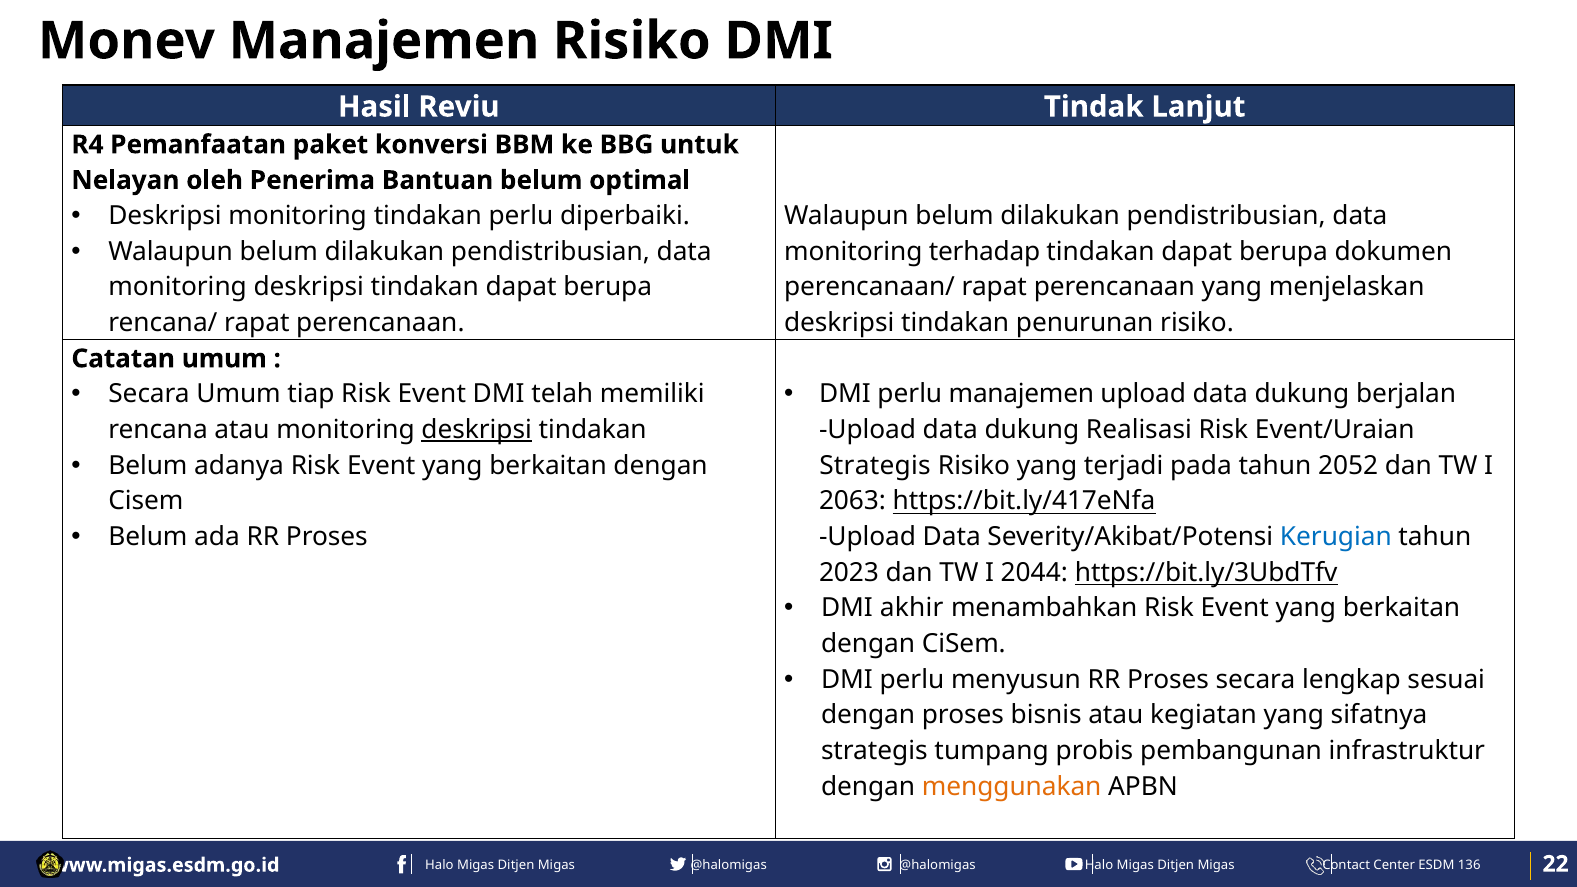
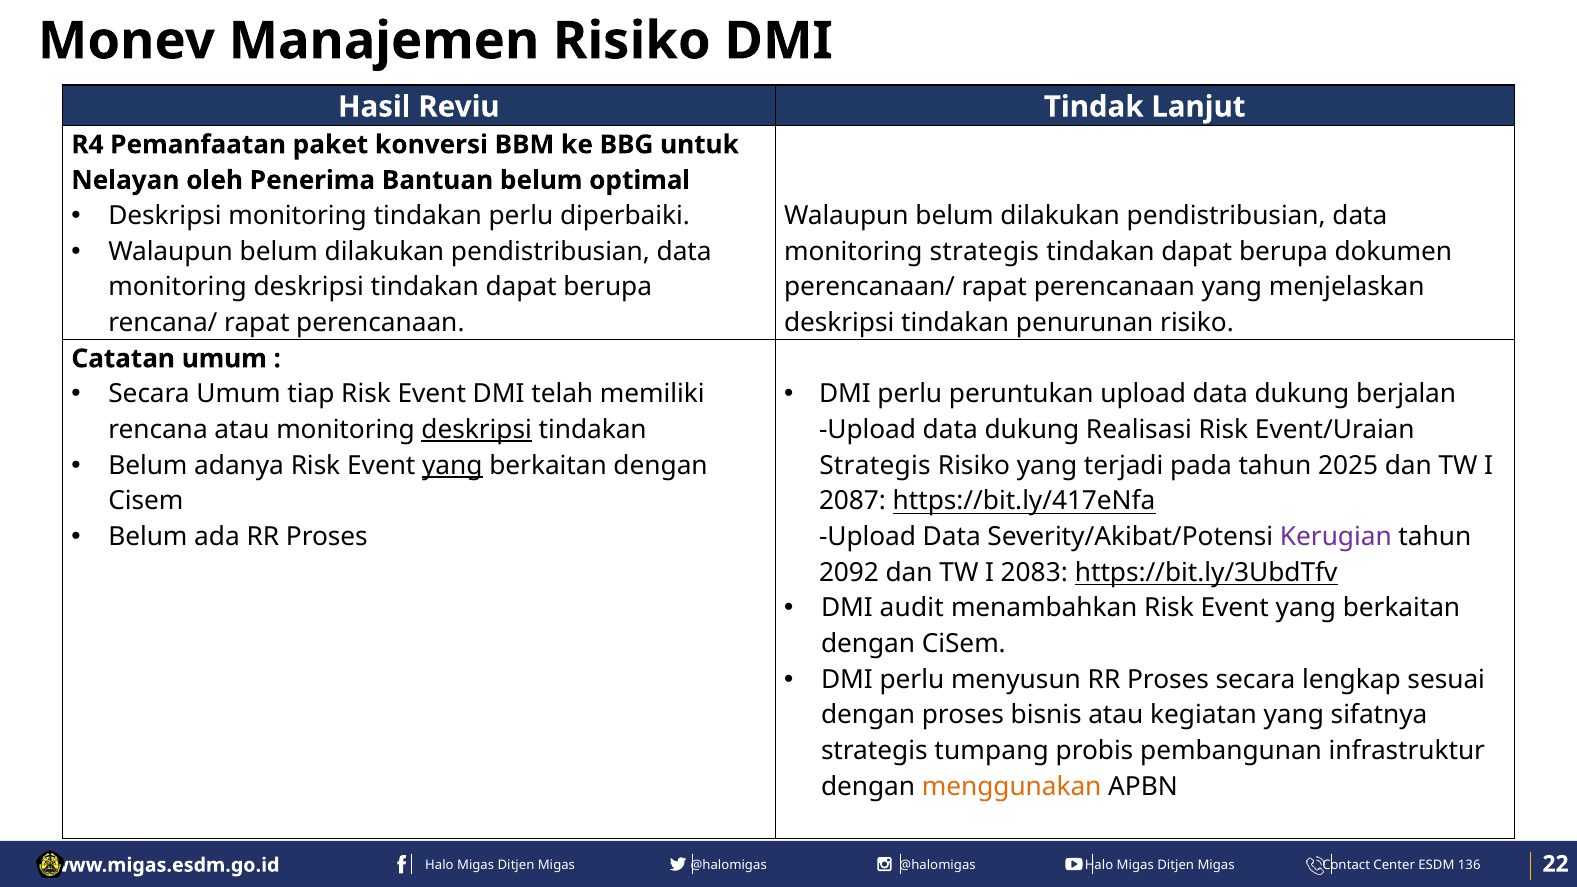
monitoring terhadap: terhadap -> strategis (984, 252)
perlu manajemen: manajemen -> peruntukan (1021, 394)
yang underline: none -> present (452, 466)
2052: 2052 -> 2025 (1348, 466)
2063: 2063 -> 2087 (852, 501)
Kerugian colour: blue -> purple (1336, 537)
2023: 2023 -> 2092 (849, 573)
2044: 2044 -> 2083 (1034, 573)
akhir: akhir -> audit (912, 608)
